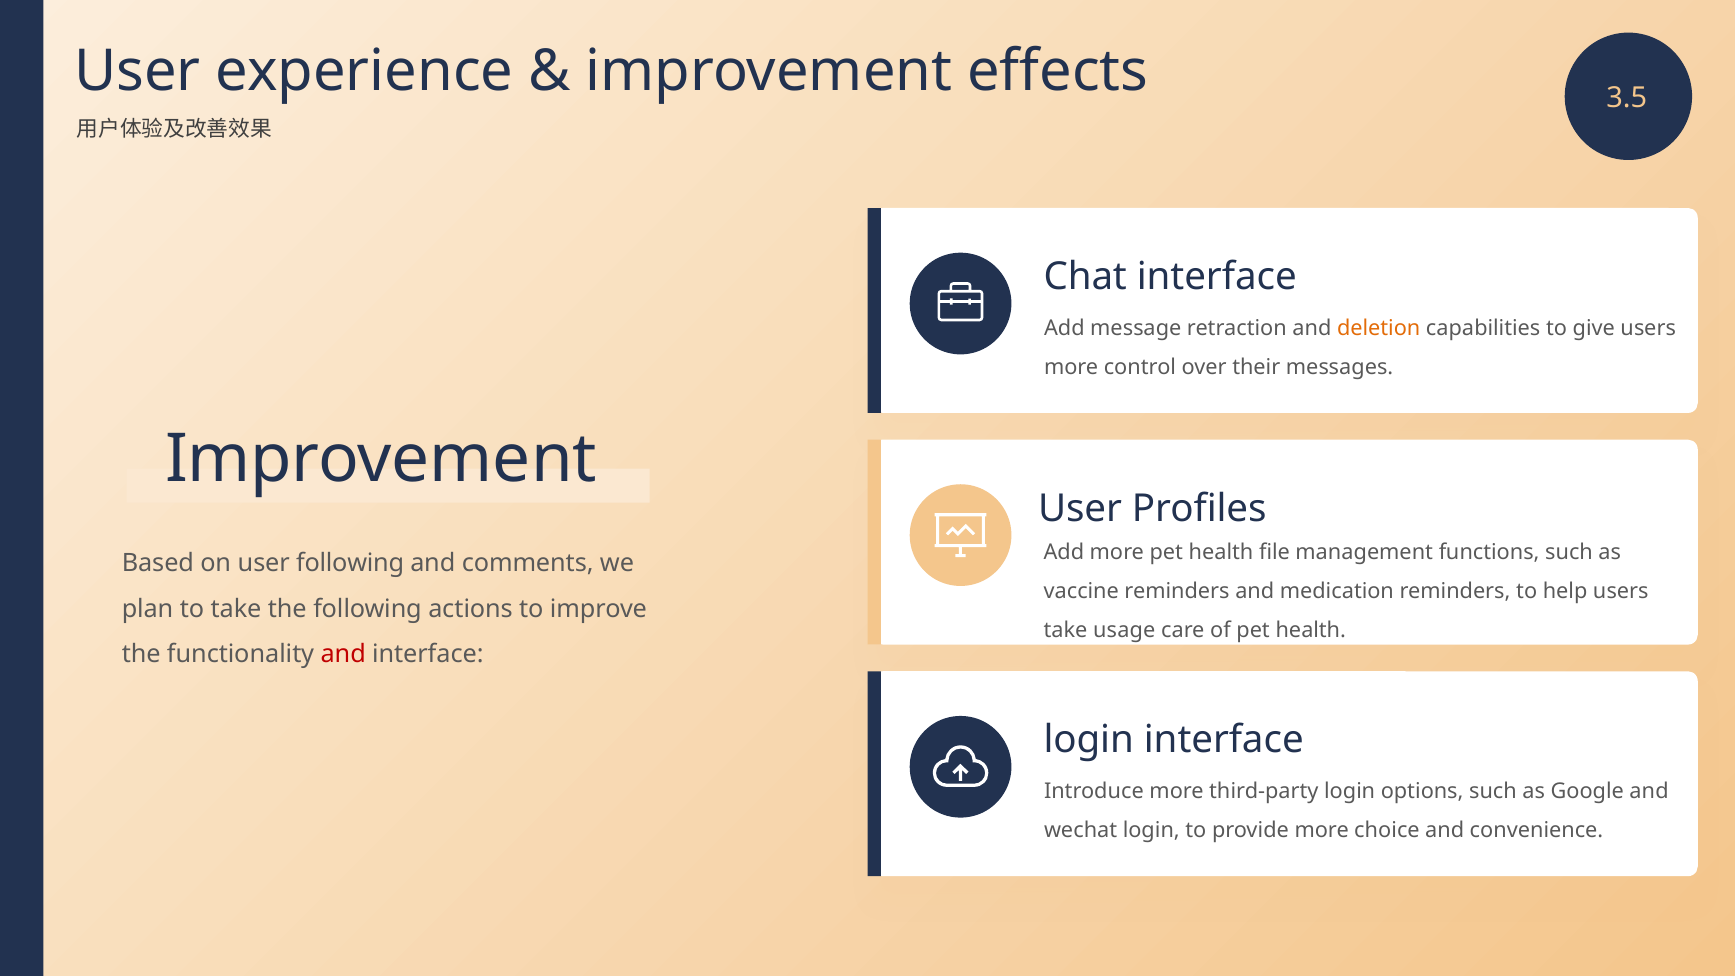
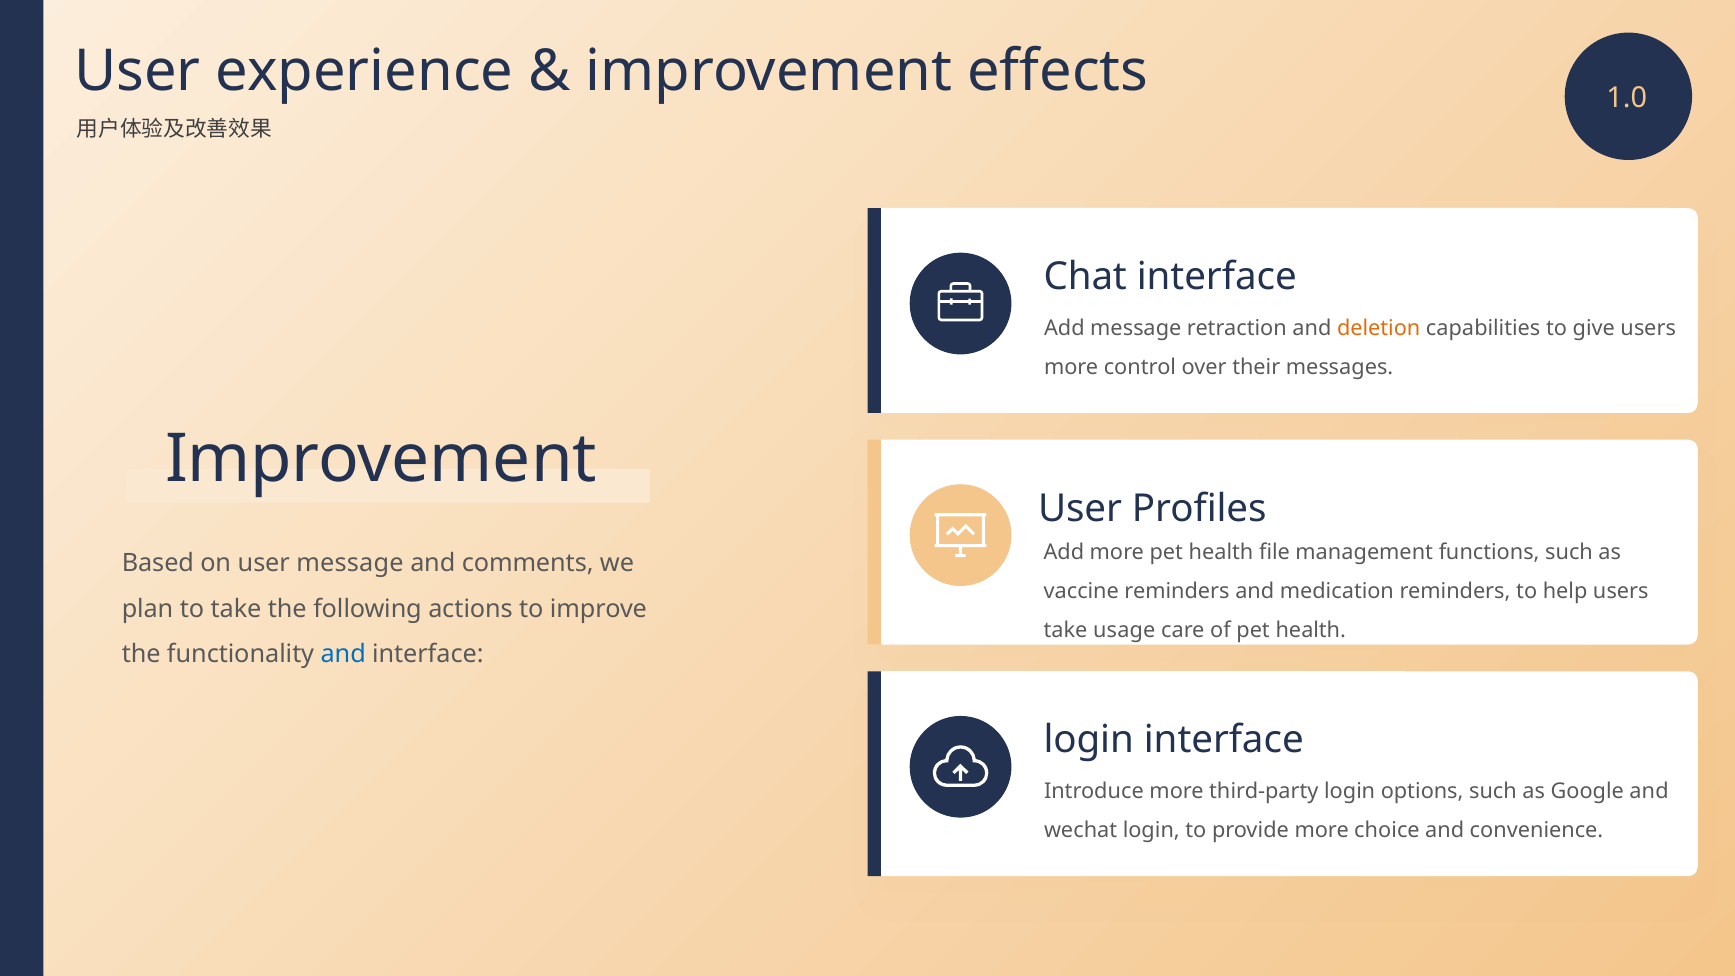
3.5: 3.5 -> 1.0 (1627, 98)
user following: following -> message (350, 563)
and colour: red -> blue (343, 654)
